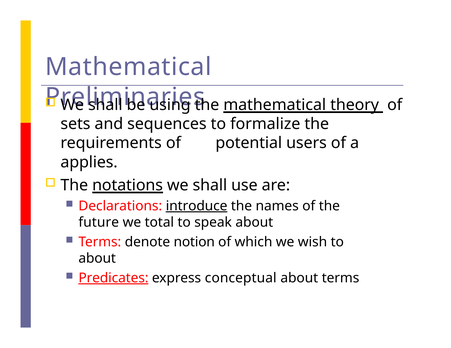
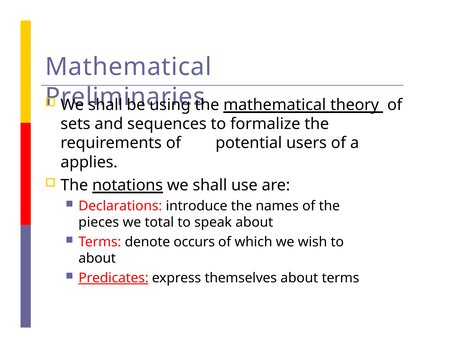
introduce underline: present -> none (197, 206)
future: future -> pieces (99, 223)
notion: notion -> occurs (194, 242)
conceptual: conceptual -> themselves (241, 278)
